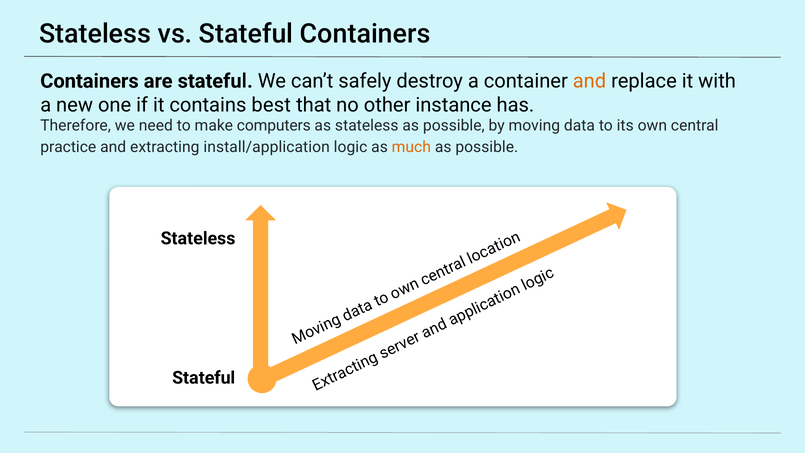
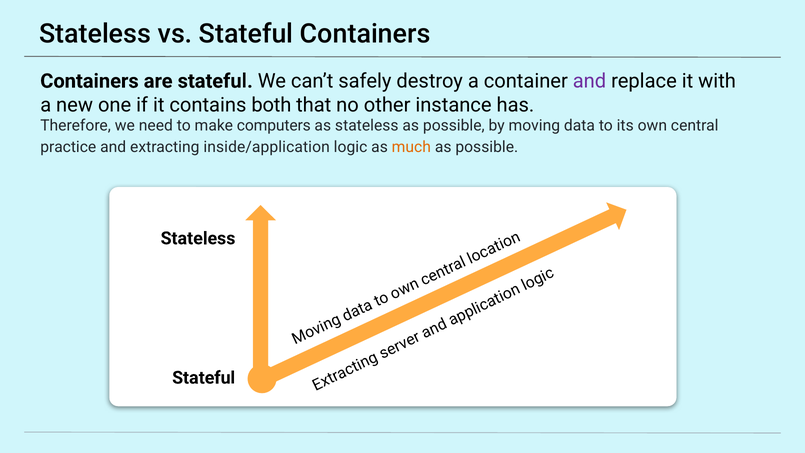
and colour: orange -> purple (590, 81)
best: best -> both (271, 105)
install/application: install/application -> inside/application (267, 147)
